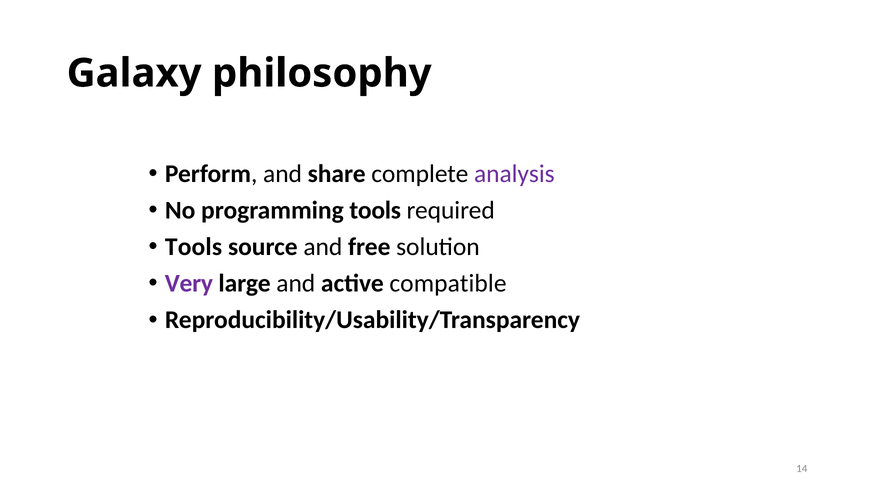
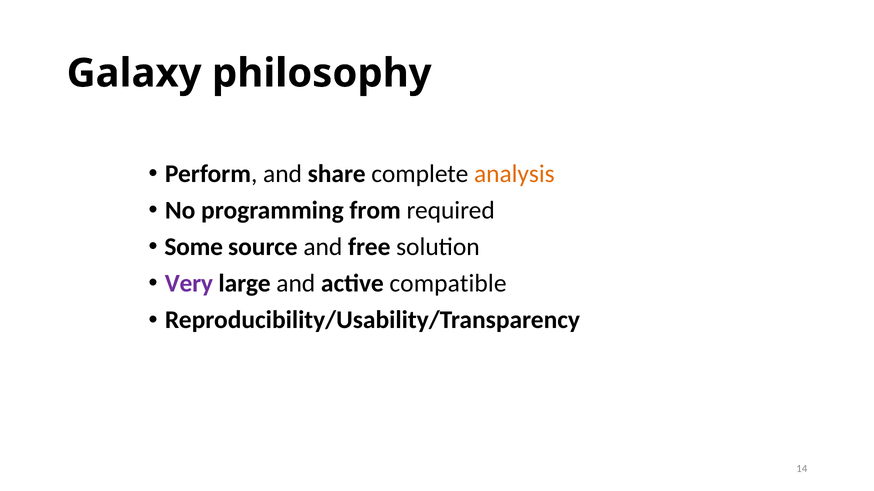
analysis colour: purple -> orange (514, 174)
programming tools: tools -> from (375, 211)
Tools: Tools -> Some (194, 247)
